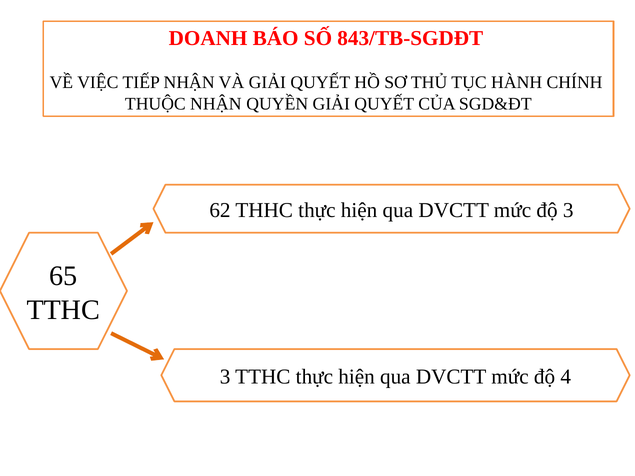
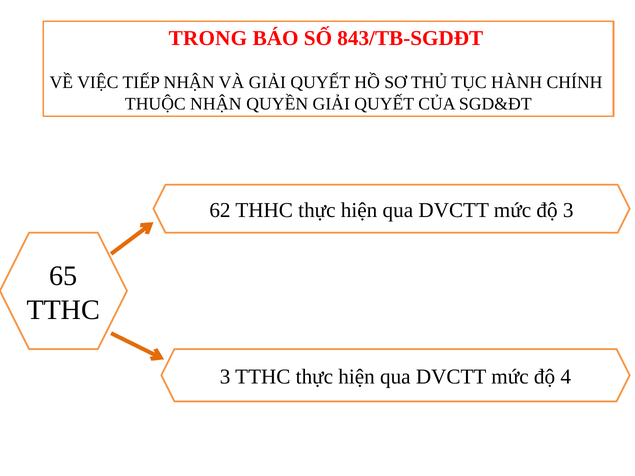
DOANH: DOANH -> TRONG (208, 38)
